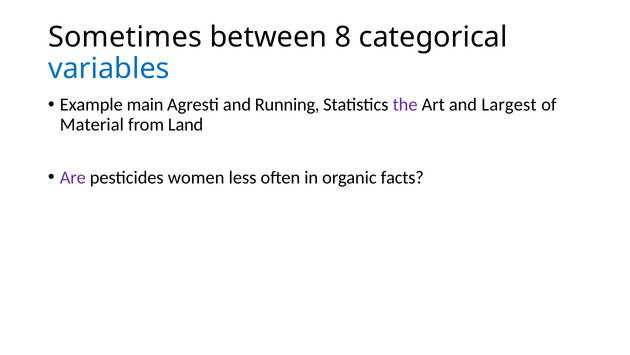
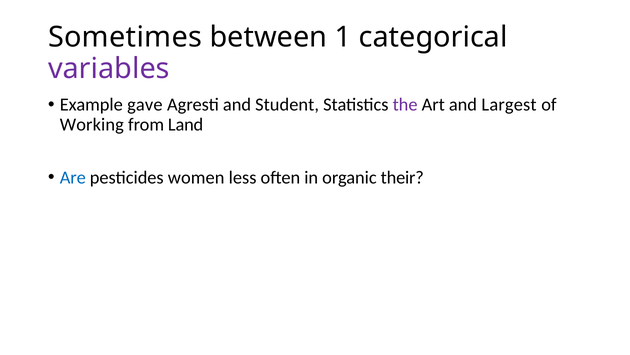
8: 8 -> 1 (343, 37)
variables colour: blue -> purple (109, 69)
main: main -> gave (145, 105)
Running: Running -> Student (287, 105)
Material: Material -> Working (92, 124)
Are colour: purple -> blue (73, 177)
facts: facts -> their (402, 177)
